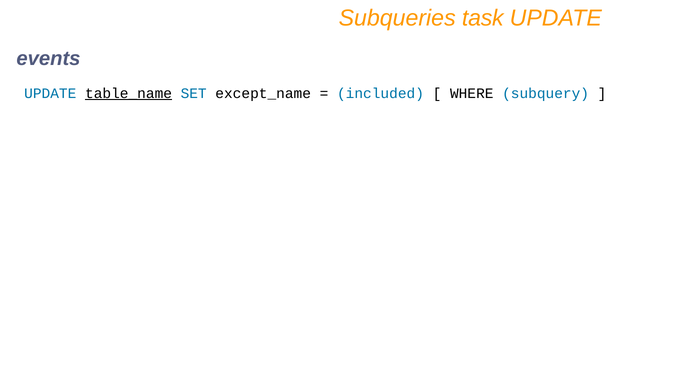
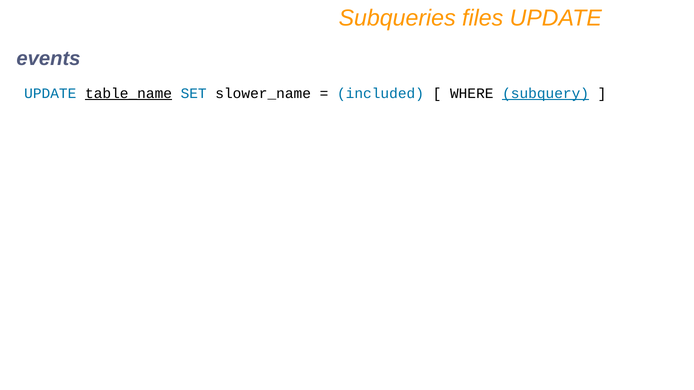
task: task -> files (483, 18)
except_name: except_name -> slower_name (263, 93)
subquery underline: none -> present (546, 93)
